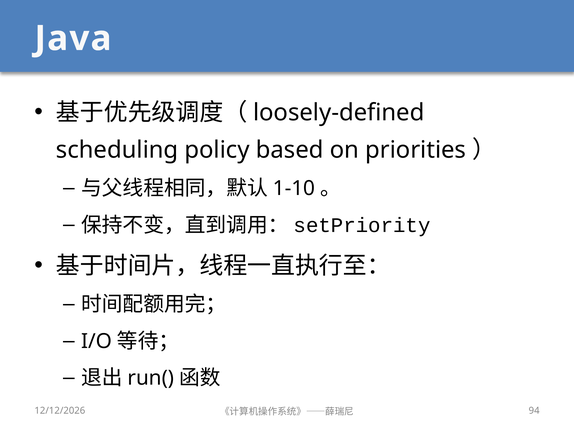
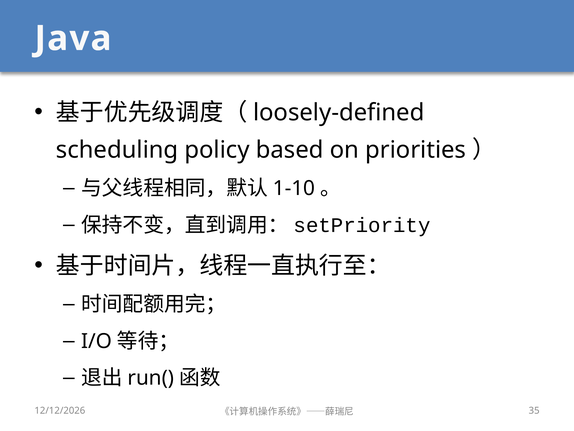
94: 94 -> 35 (534, 410)
